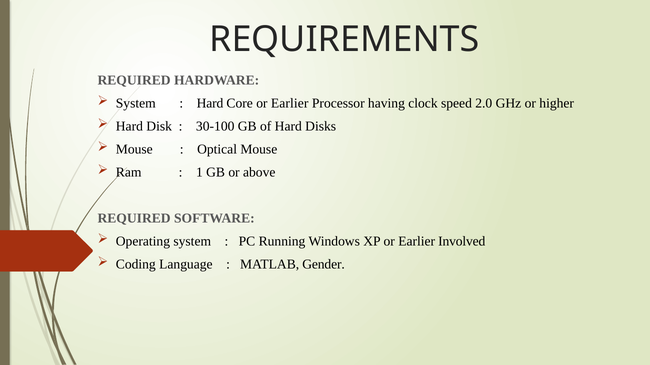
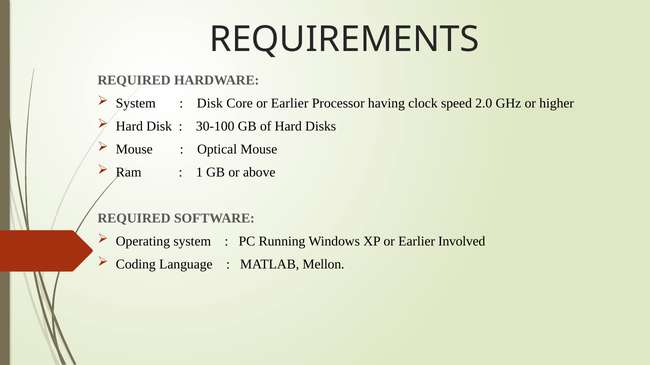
Hard: Hard -> Disk (210, 103)
Gender: Gender -> Mellon (324, 265)
